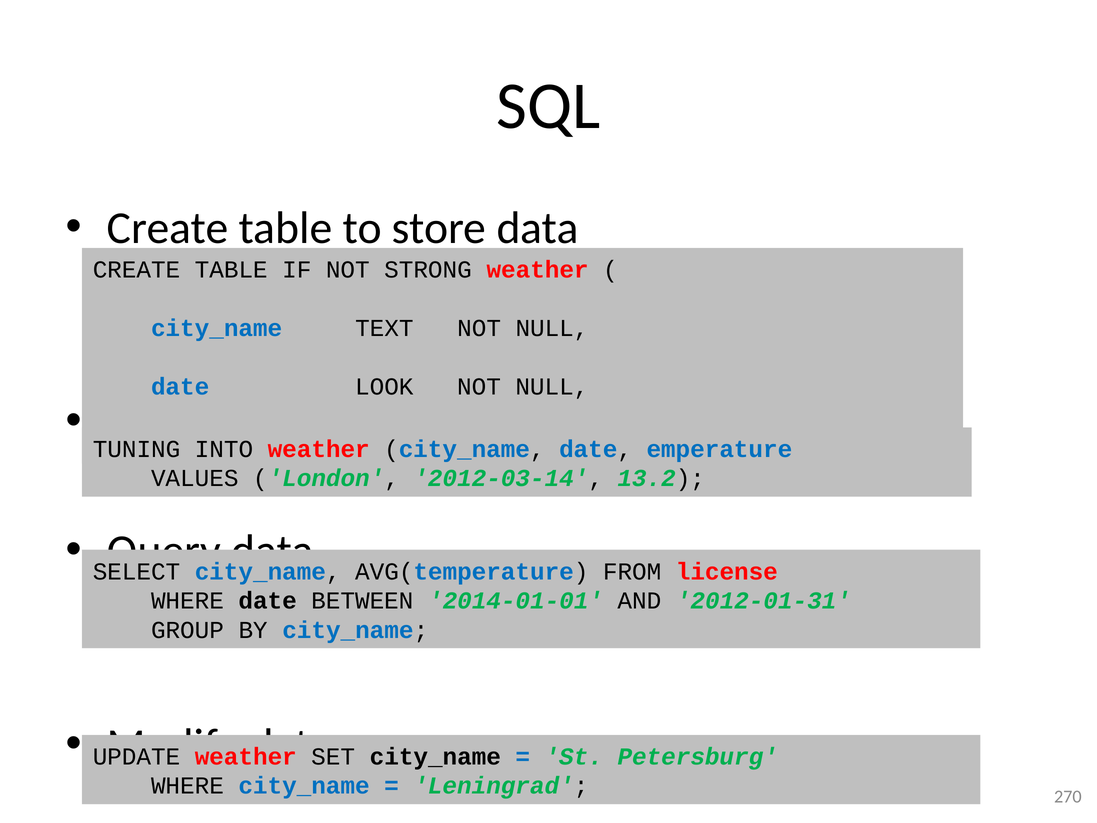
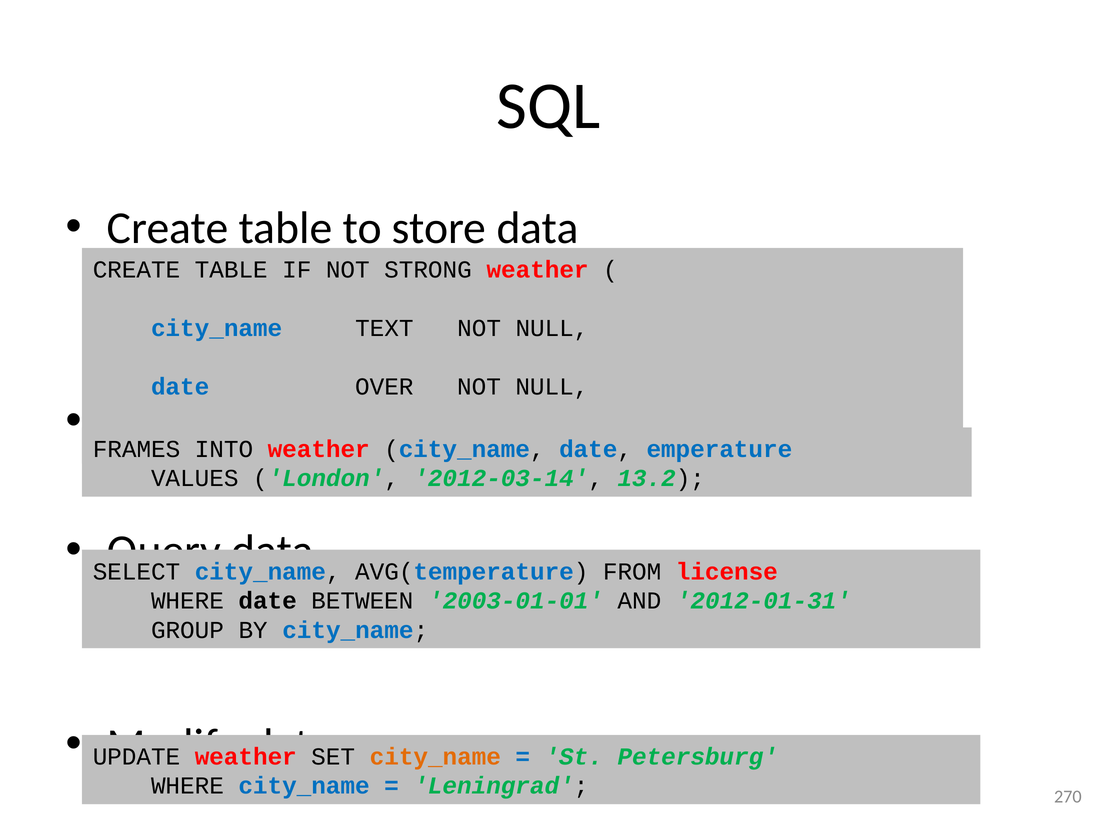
LOOK: LOOK -> OVER (384, 387)
TUNING: TUNING -> FRAMES (137, 449)
2014-01-01: 2014-01-01 -> 2003-01-01 (516, 601)
city_name colour: black -> orange (435, 756)
